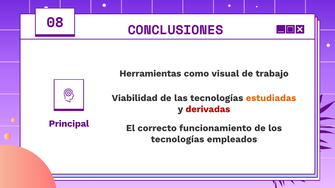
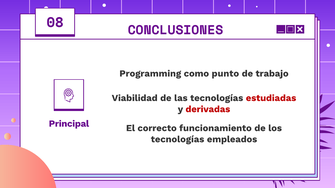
Herramientas: Herramientas -> Programming (150, 74)
visual: visual -> punto (225, 74)
estudiadas colour: orange -> red (271, 98)
